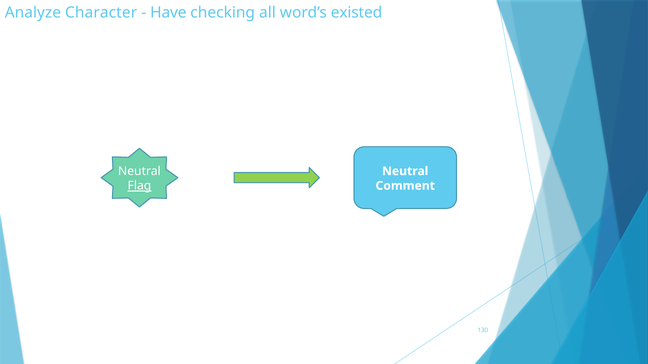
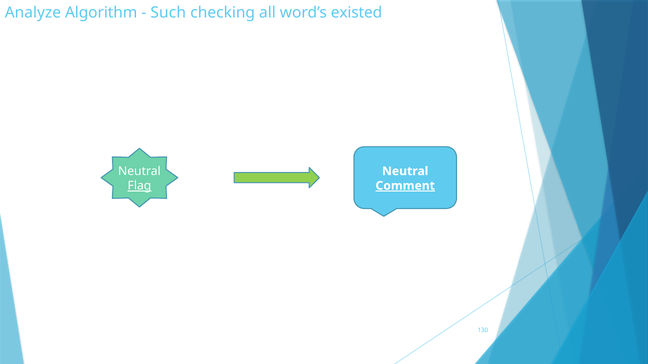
Character: Character -> Algorithm (101, 13)
Have: Have -> Such (168, 13)
Comment underline: none -> present (405, 186)
